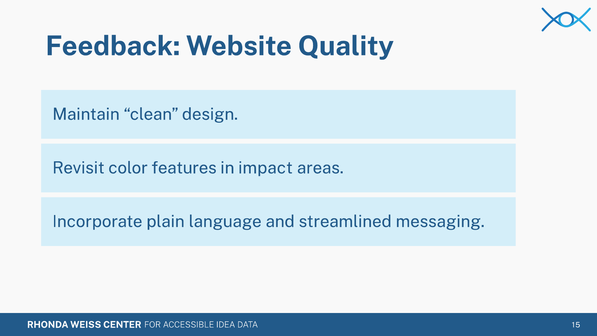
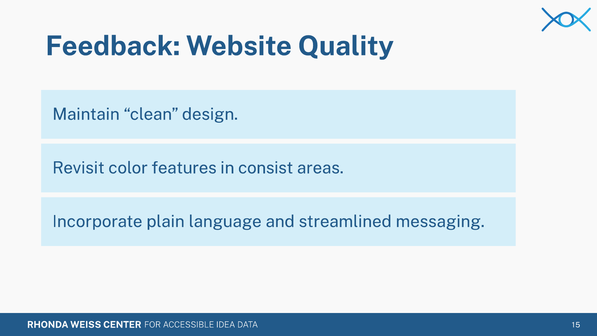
impact: impact -> consist (266, 168)
